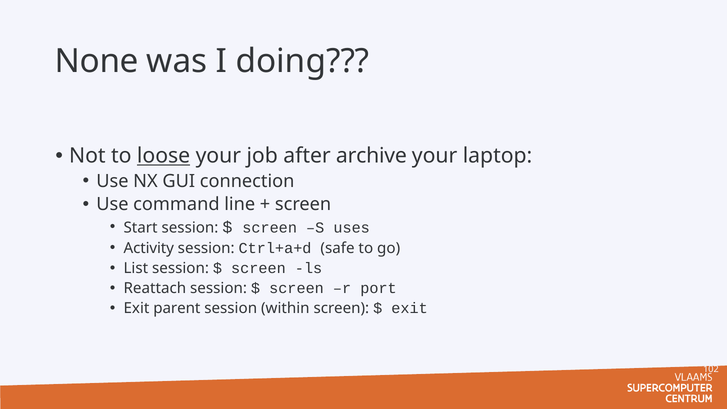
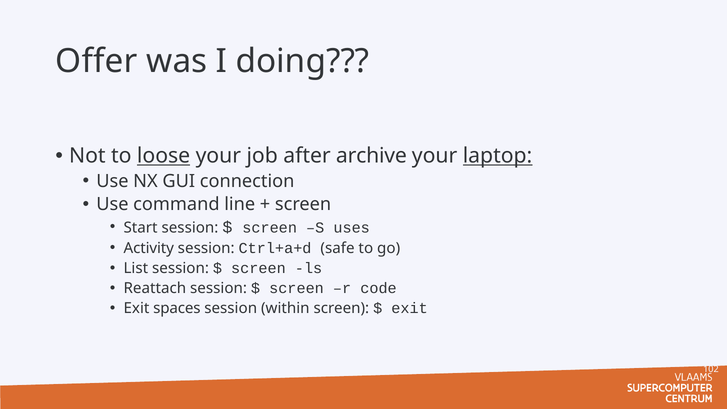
None: None -> Offer (96, 61)
laptop underline: none -> present (498, 156)
port: port -> code (378, 288)
parent: parent -> spaces (177, 308)
